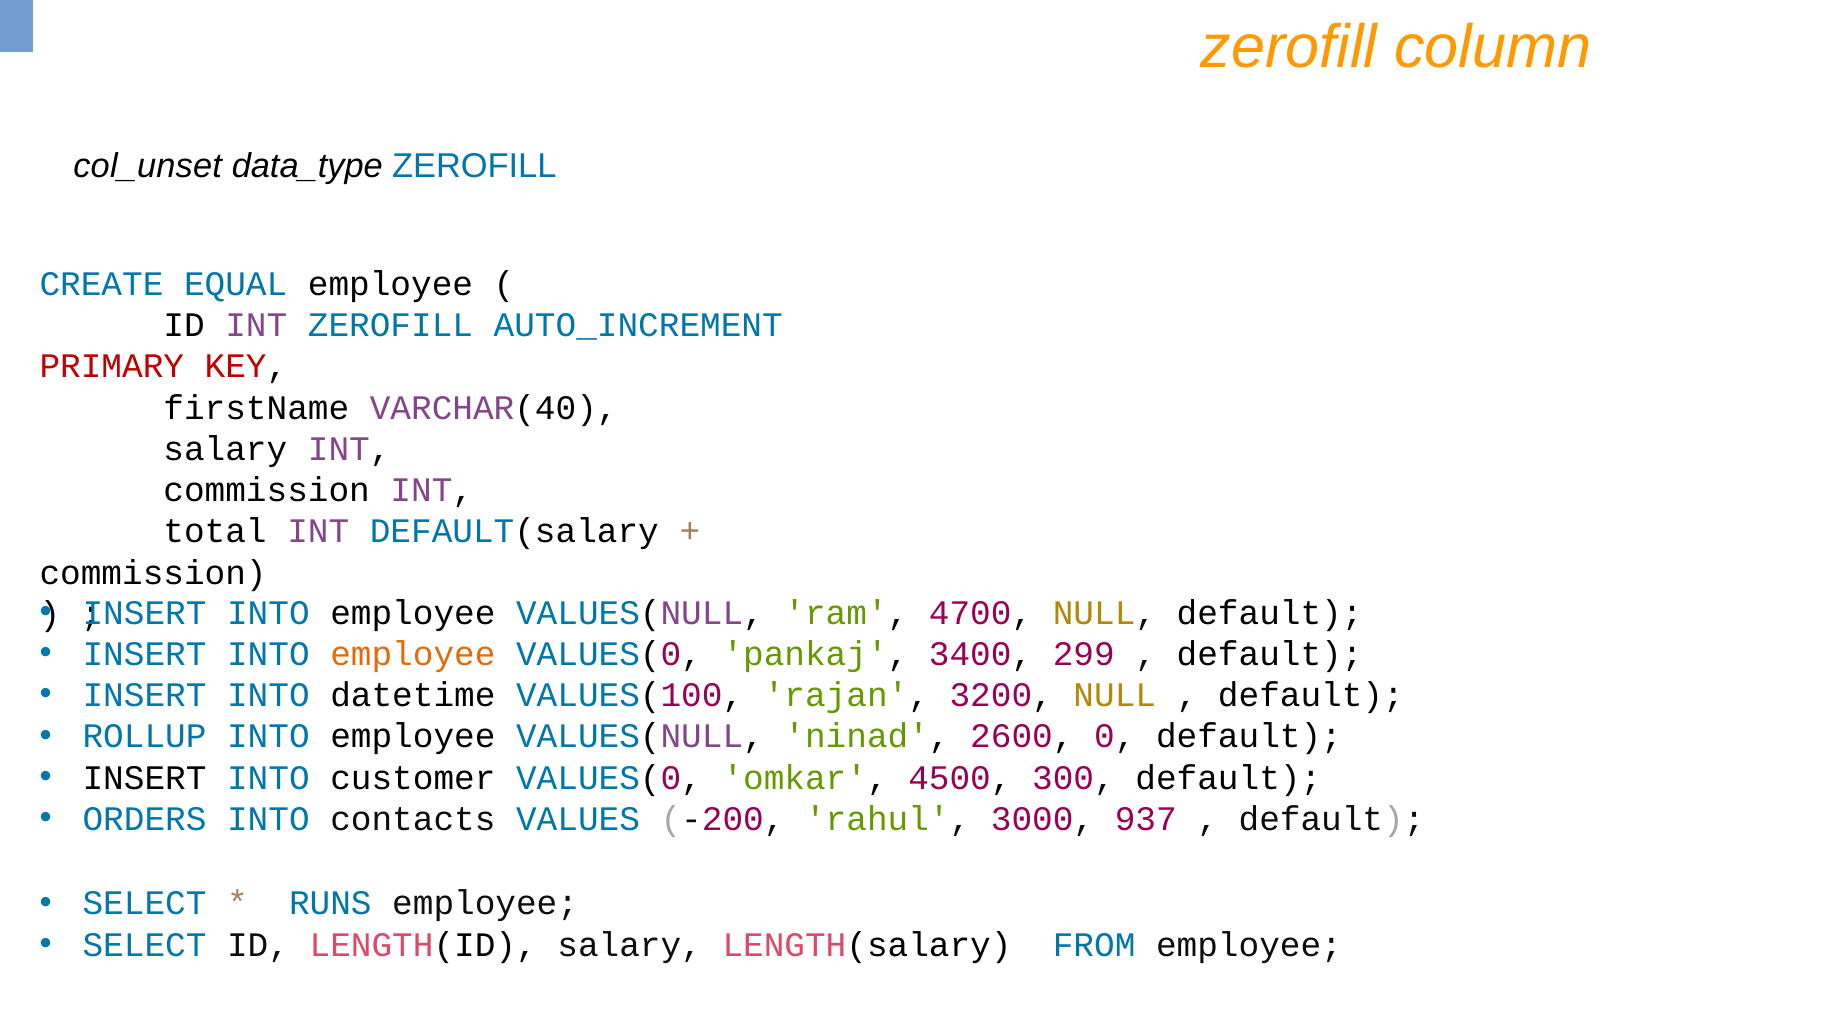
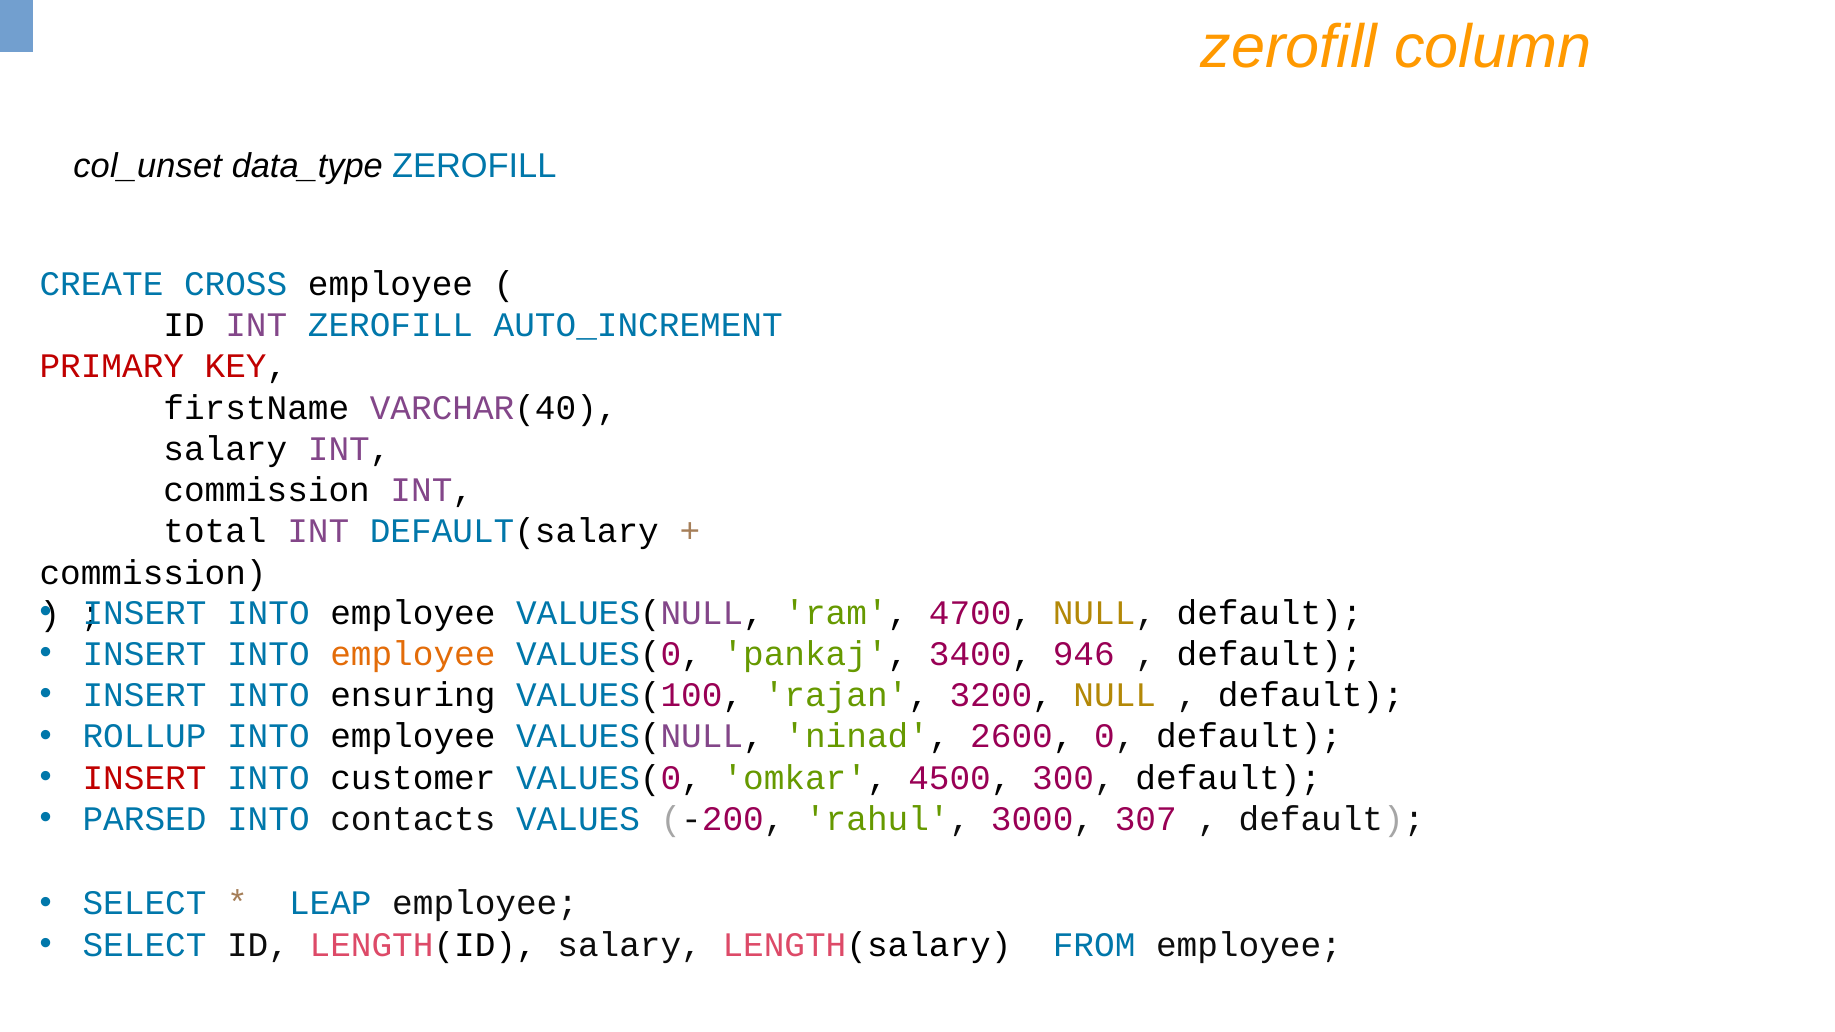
EQUAL: EQUAL -> CROSS (236, 284)
299: 299 -> 946 (1084, 654)
datetime: datetime -> ensuring (413, 695)
INSERT colour: black -> red (145, 778)
ORDERS: ORDERS -> PARSED (145, 819)
937: 937 -> 307 (1146, 819)
RUNS: RUNS -> LEAP (330, 904)
